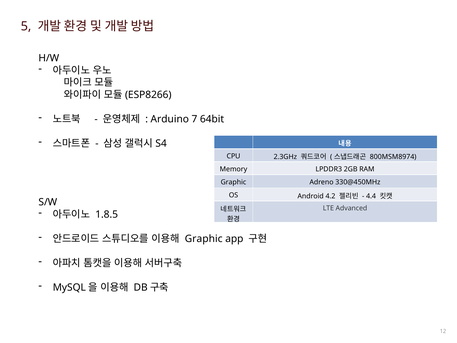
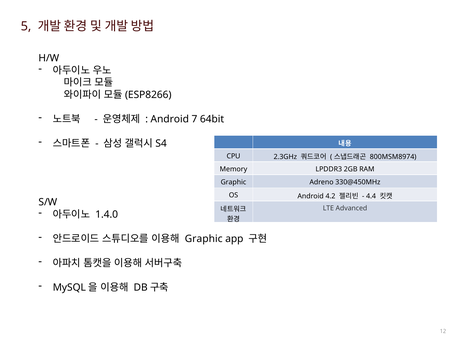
Arduino: Arduino -> Android (170, 119)
1.8.5: 1.8.5 -> 1.4.0 (107, 214)
